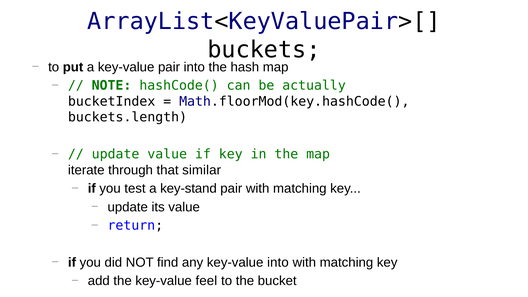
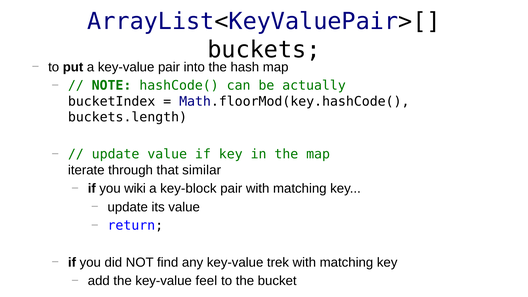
test: test -> wiki (135, 189)
key-stand: key-stand -> key-block (188, 189)
key-value into: into -> trek (278, 262)
